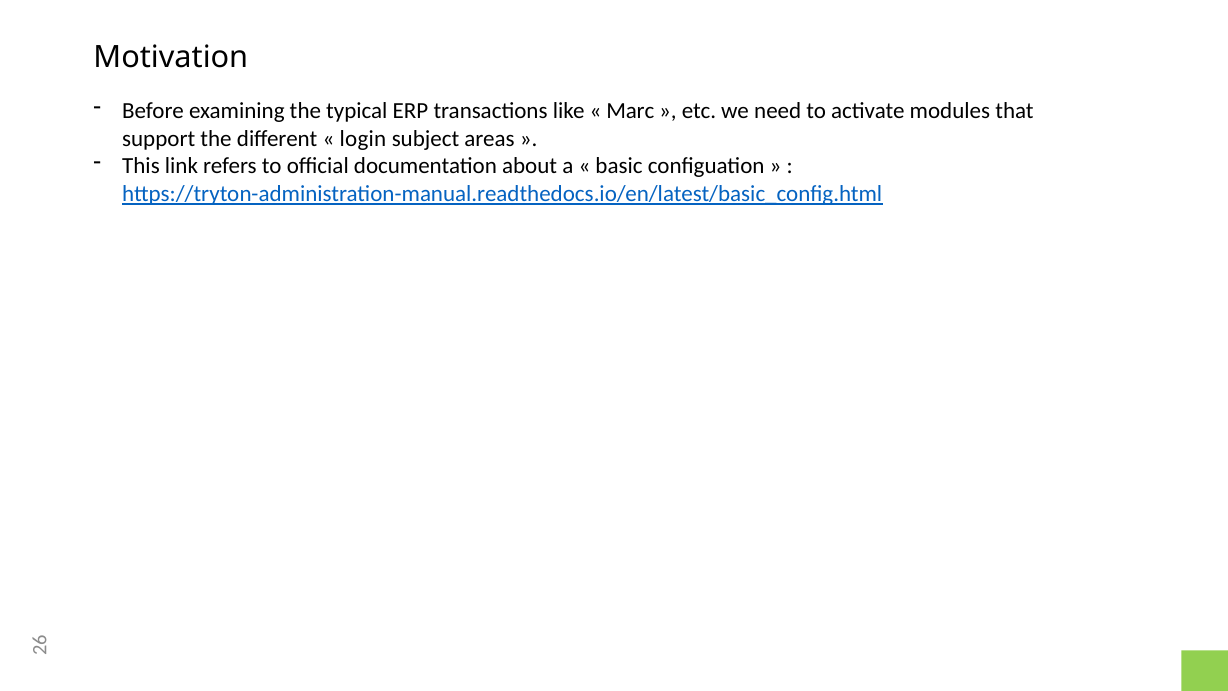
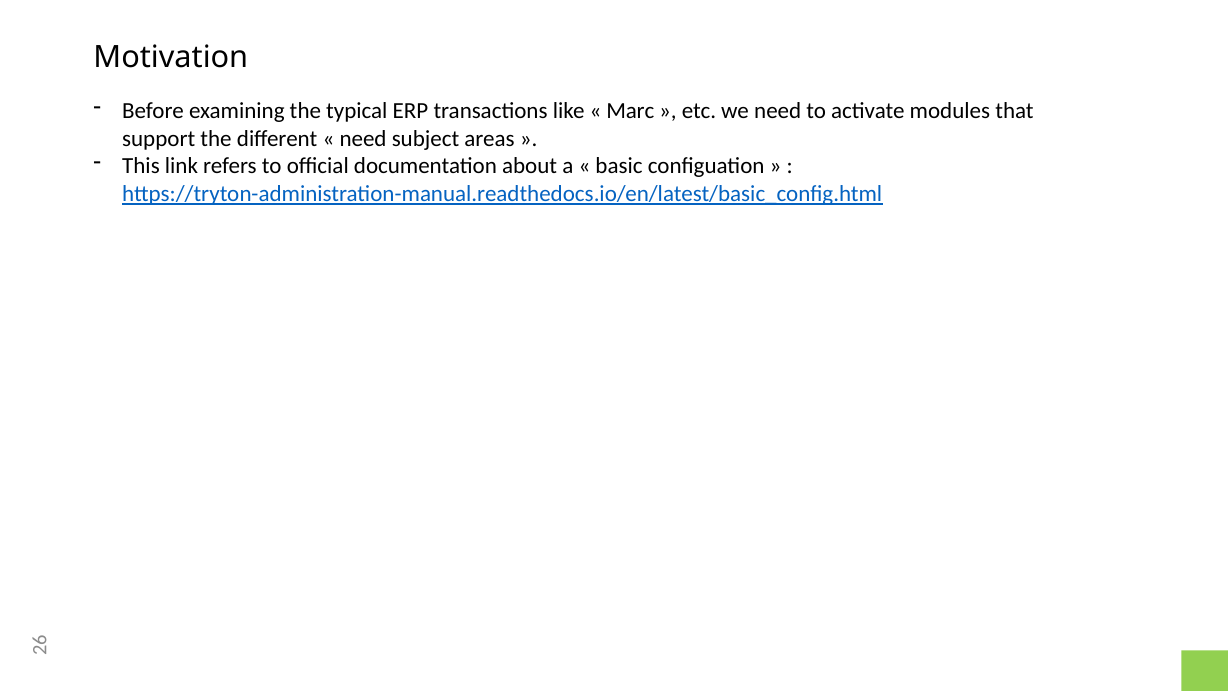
login: login -> need (363, 138)
